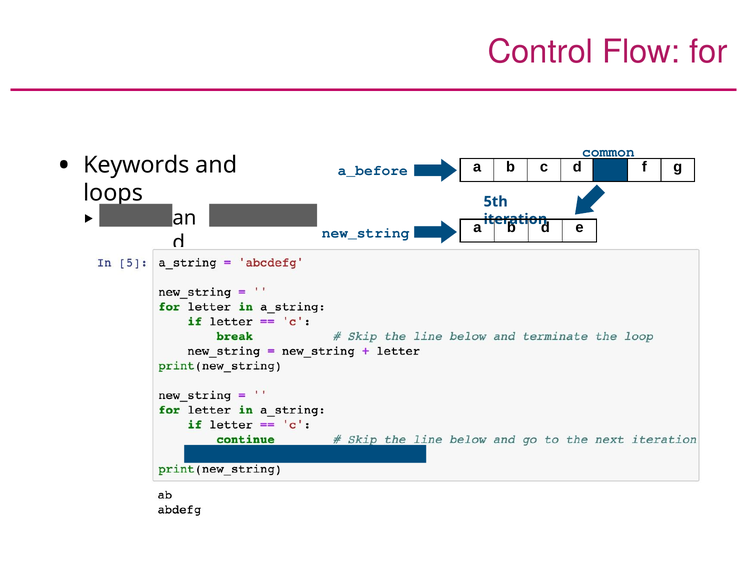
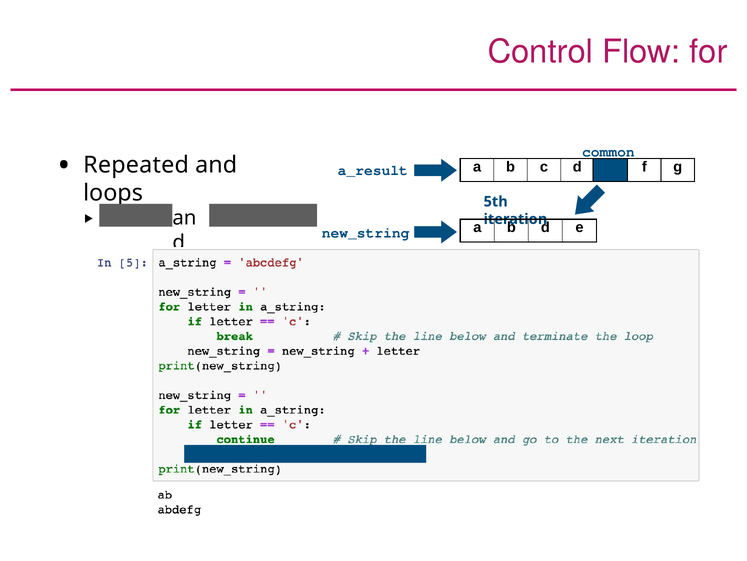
Keywords: Keywords -> Repeated (136, 165)
a_before: a_before -> a_result (373, 170)
